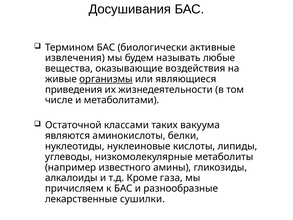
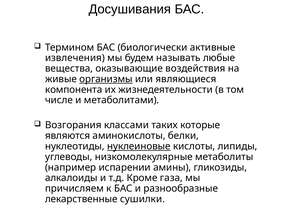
приведения: приведения -> компонента (74, 89)
Остаточной: Остаточной -> Возгорания (73, 125)
вакуума: вакуума -> которые (200, 125)
нуклеиновые underline: none -> present (139, 146)
известного: известного -> испарении (125, 167)
